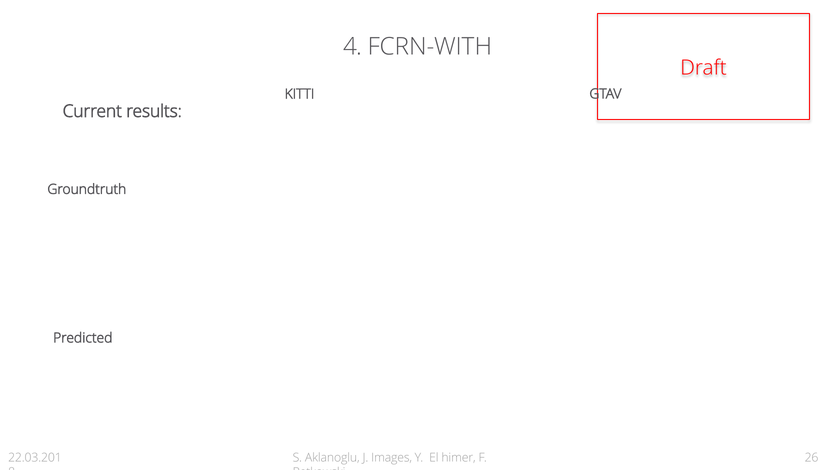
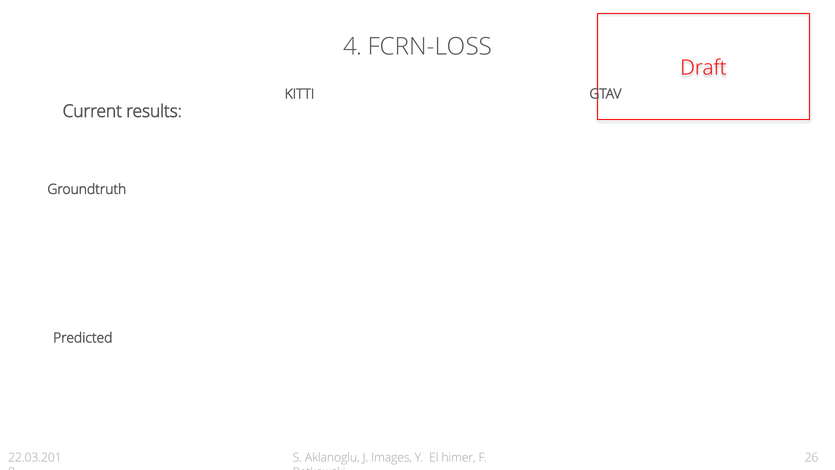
FCRN-WITH: FCRN-WITH -> FCRN-LOSS (430, 47)
